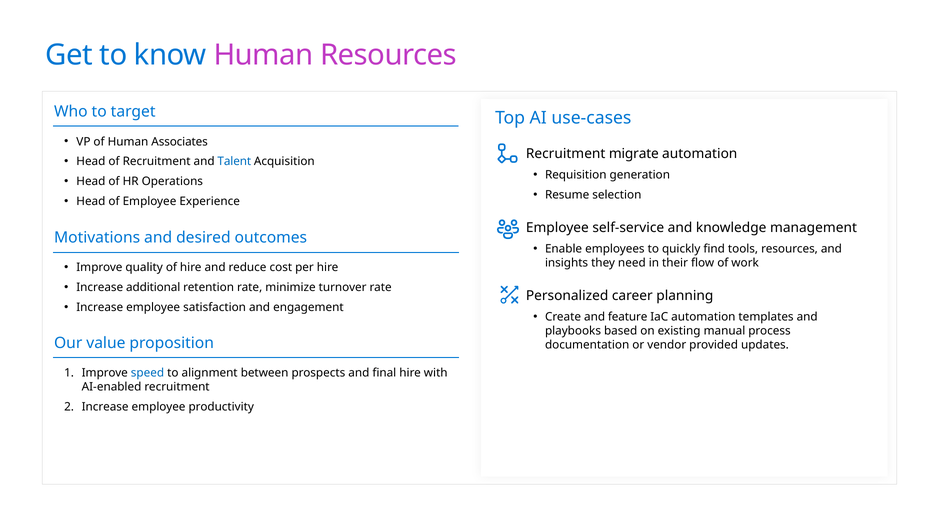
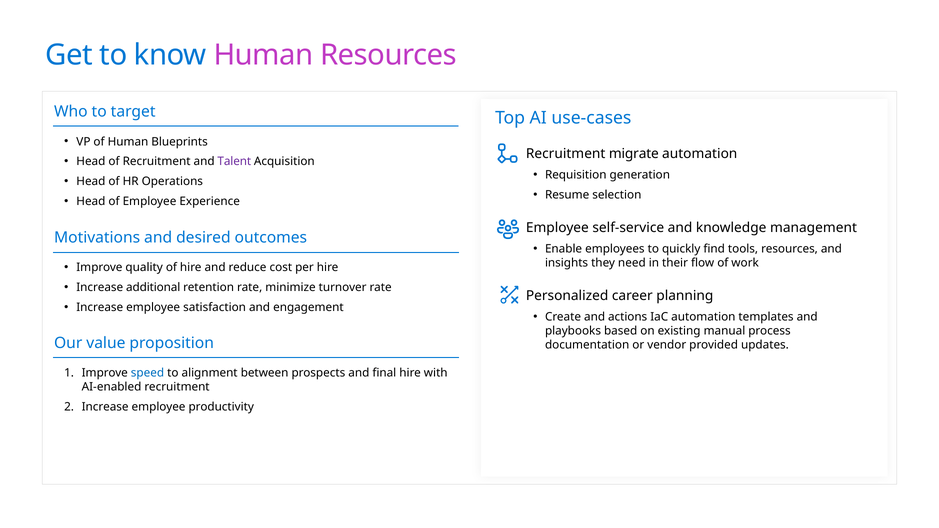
Associates: Associates -> Blueprints (180, 142)
Talent colour: blue -> purple (234, 162)
feature: feature -> actions (628, 317)
